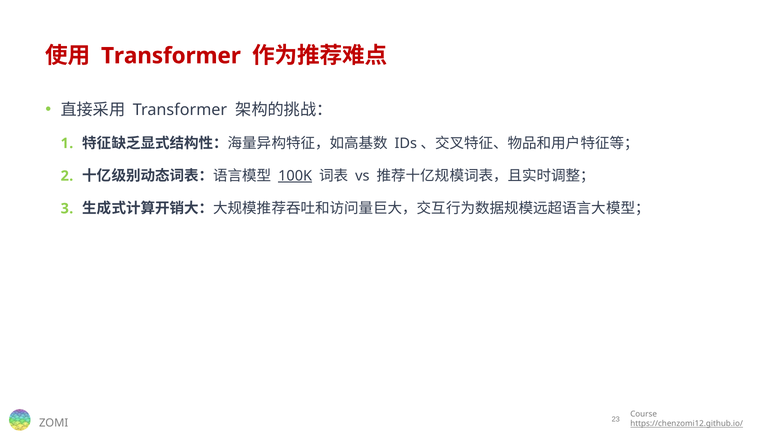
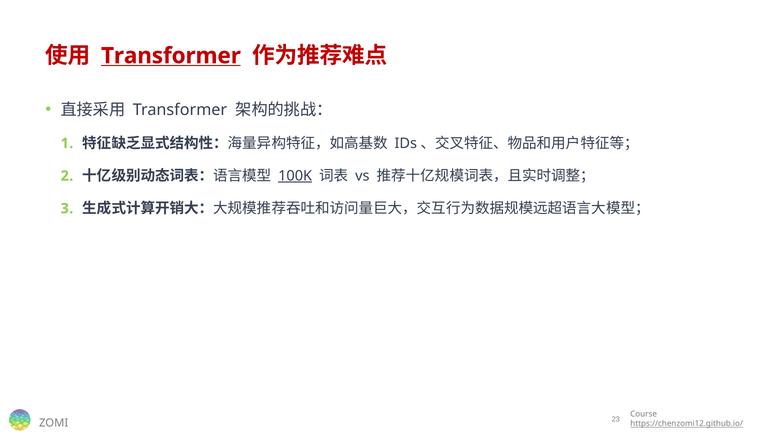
Transformer underline: none -> present (171, 56)
